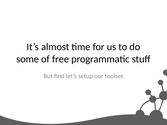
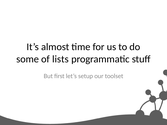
free: free -> lists (60, 59)
